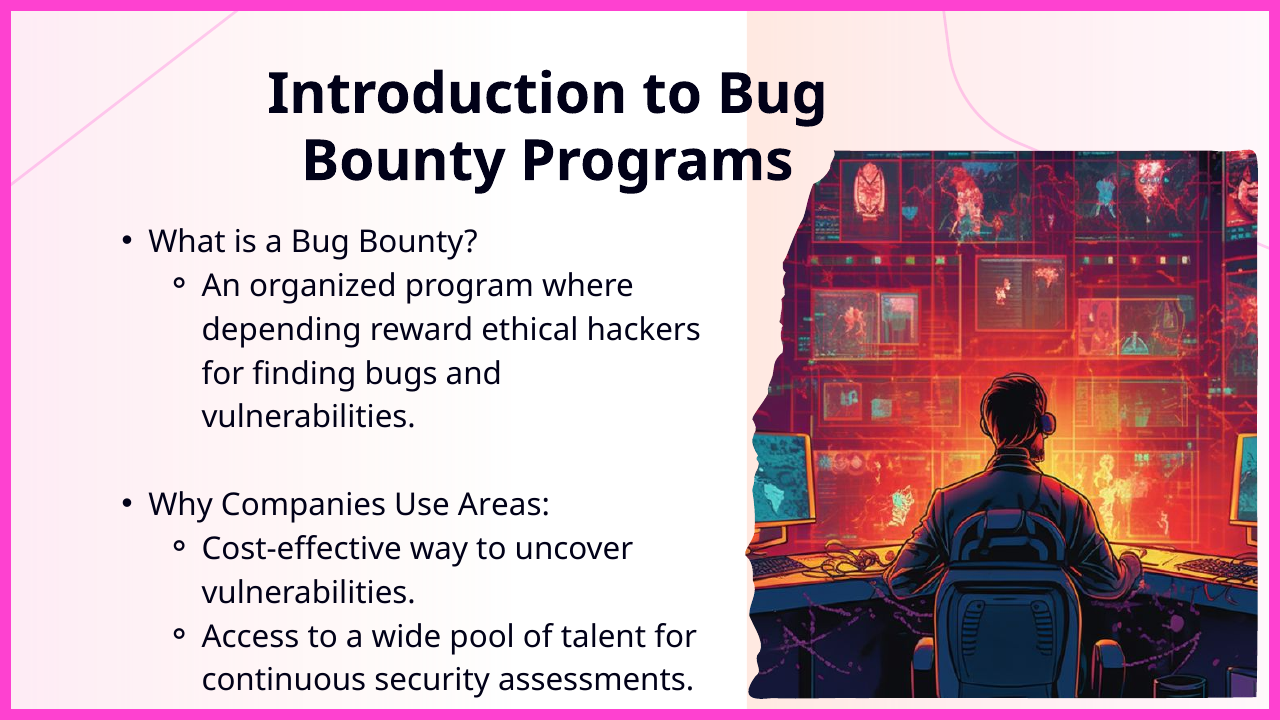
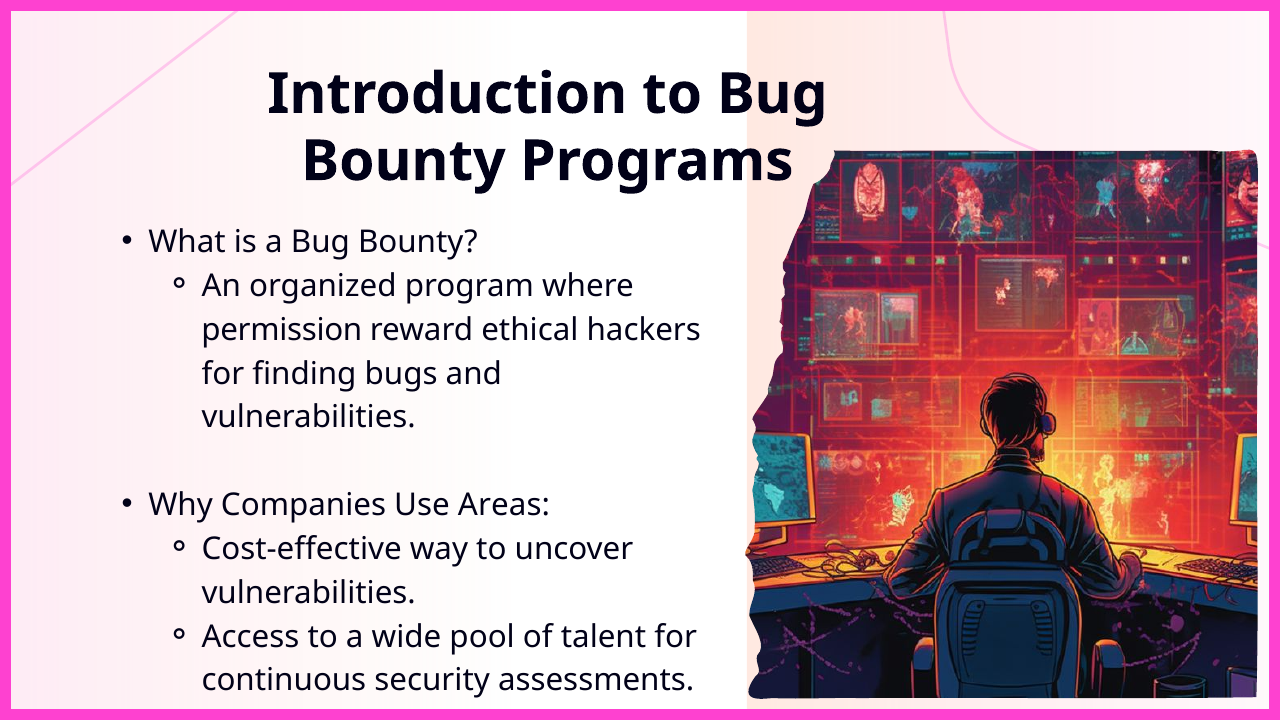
depending: depending -> permission (282, 330)
